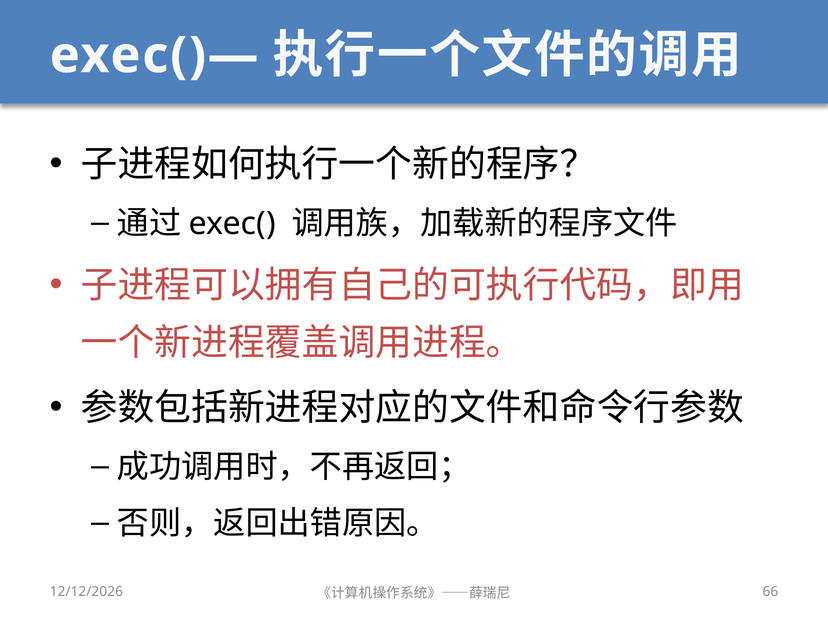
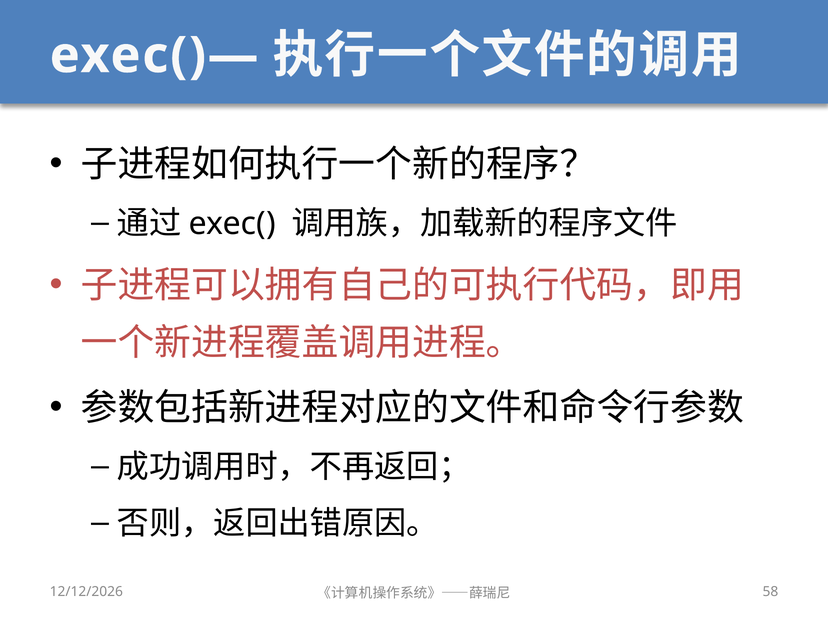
66: 66 -> 58 (770, 592)
